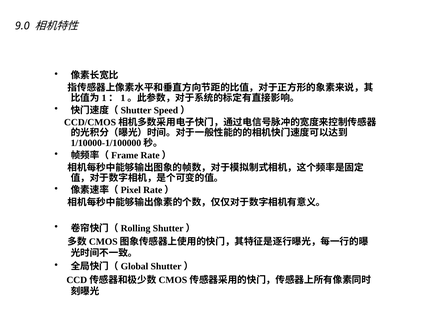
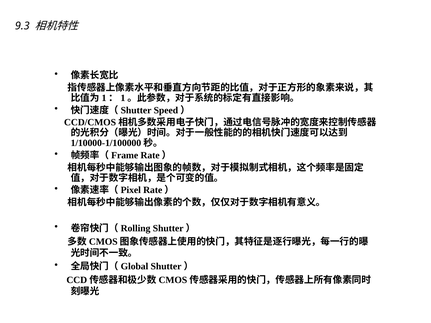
9.0: 9.0 -> 9.3 (22, 26)
